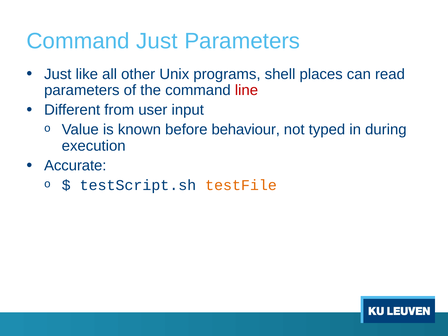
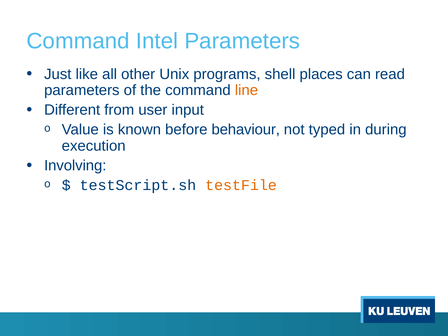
Command Just: Just -> Intel (157, 41)
line colour: red -> orange (246, 90)
Accurate: Accurate -> Involving (75, 166)
